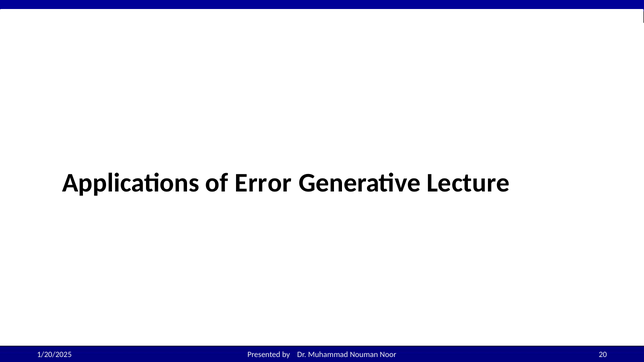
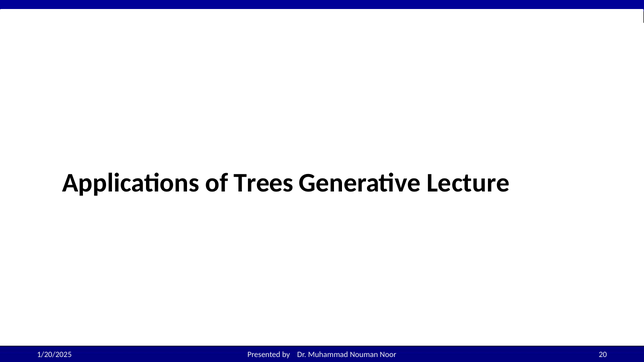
Error: Error -> Trees (264, 183)
